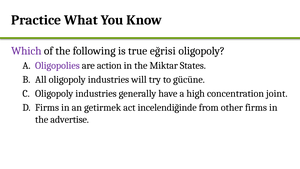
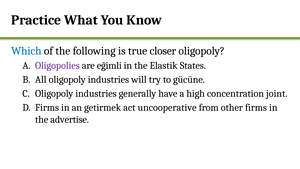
Which colour: purple -> blue (26, 51)
eğrisi: eğrisi -> closer (163, 51)
action: action -> eğimli (109, 65)
Miktar: Miktar -> Elastik (164, 65)
incelendiğinde: incelendiğinde -> uncooperative (167, 107)
